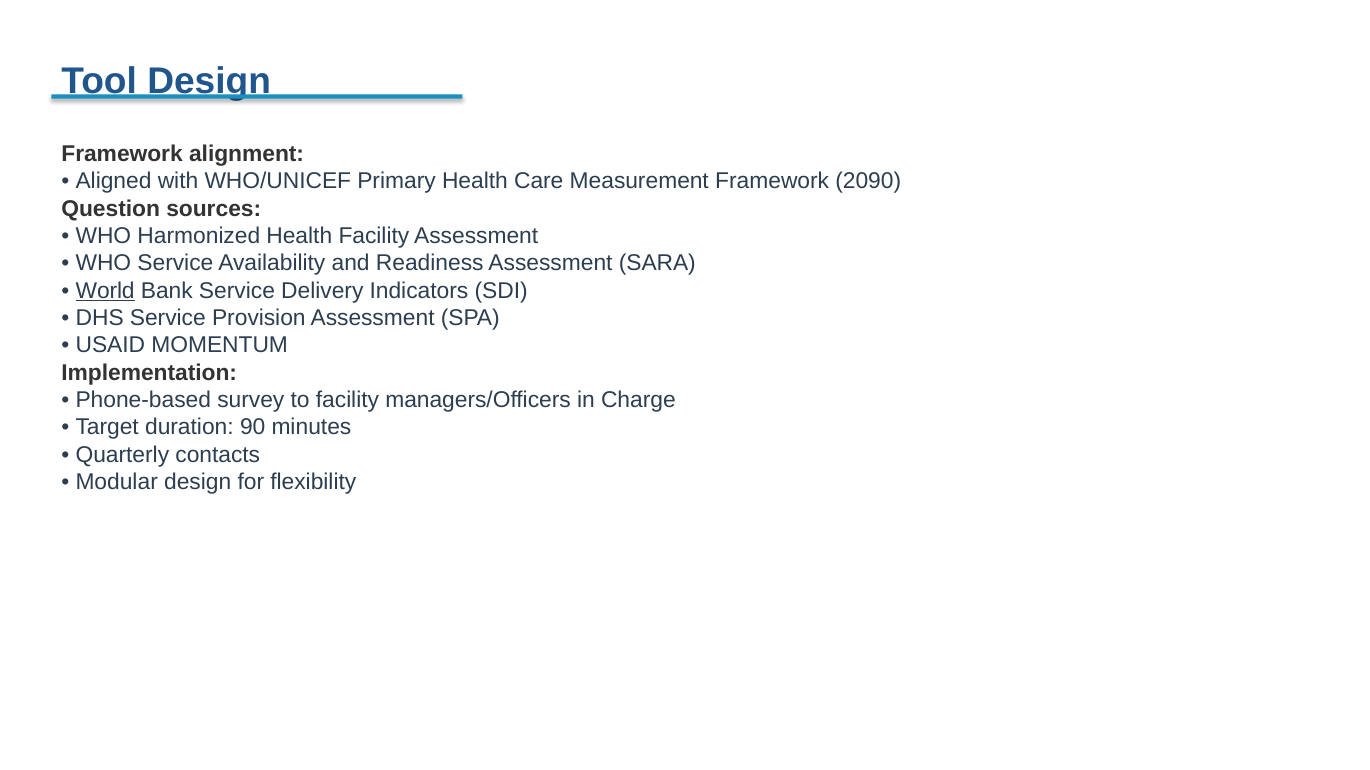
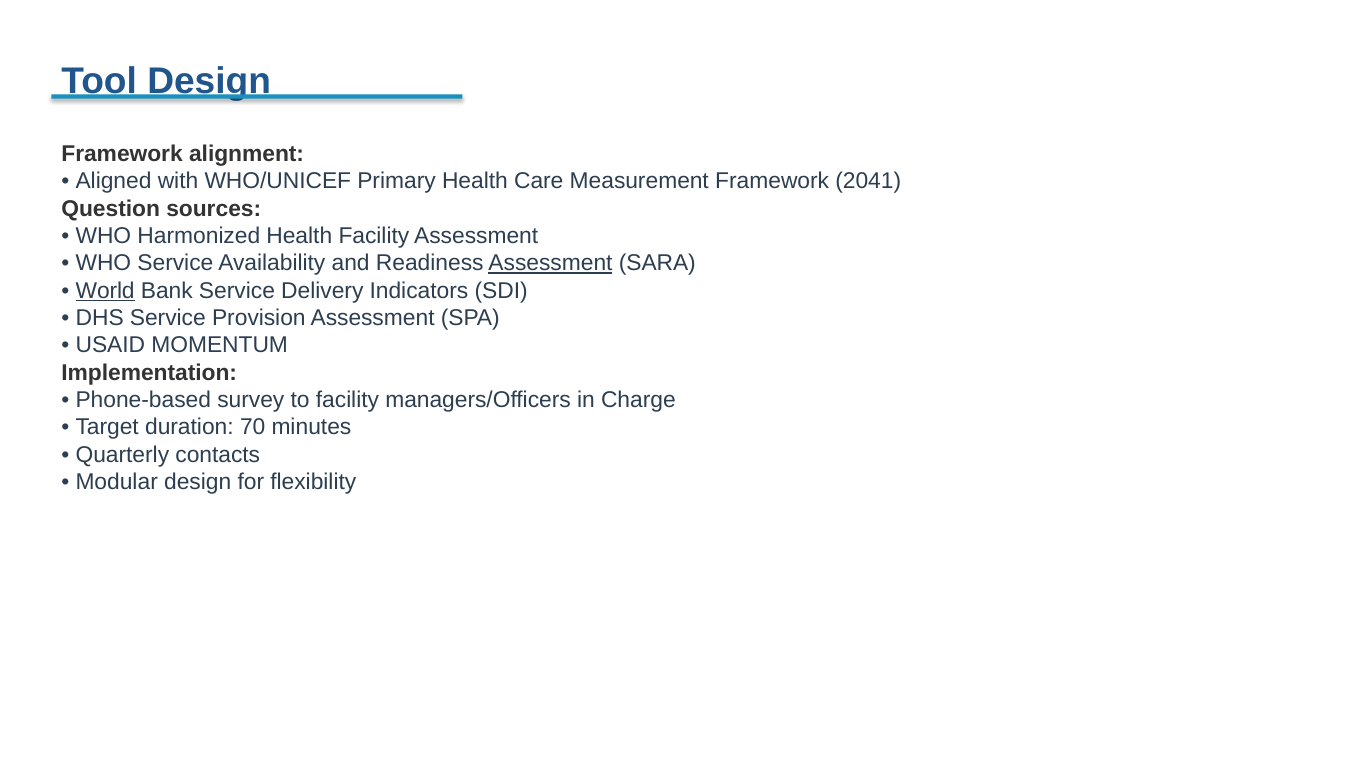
2090: 2090 -> 2041 (868, 181)
Assessment underline: none -> present (551, 263)
90: 90 -> 70 (253, 428)
